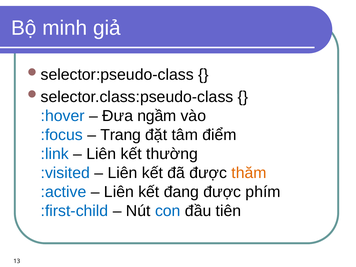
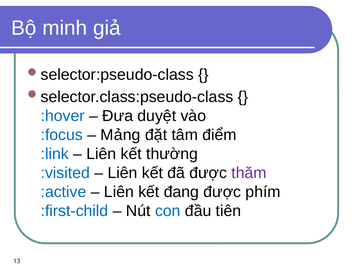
ngầm: ngầm -> duyệt (157, 116)
Trang: Trang -> Mảng (121, 135)
thăm colour: orange -> purple (249, 173)
